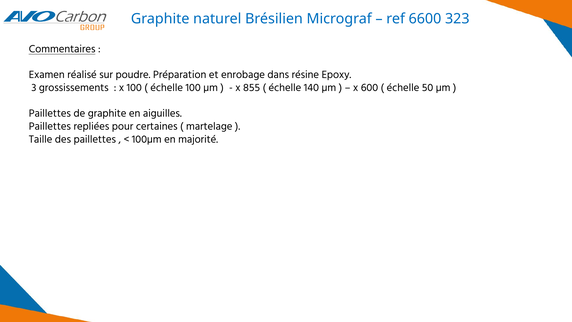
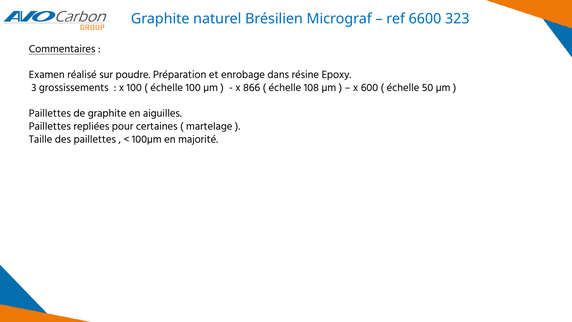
855: 855 -> 866 (252, 88)
140: 140 -> 108 (311, 88)
